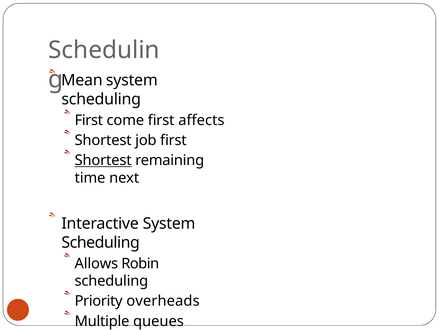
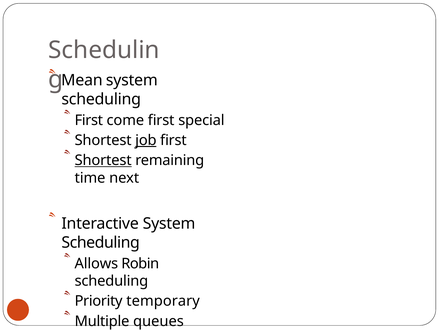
affects: affects -> special (201, 120)
job underline: none -> present (146, 140)
overheads: overheads -> temporary (163, 300)
